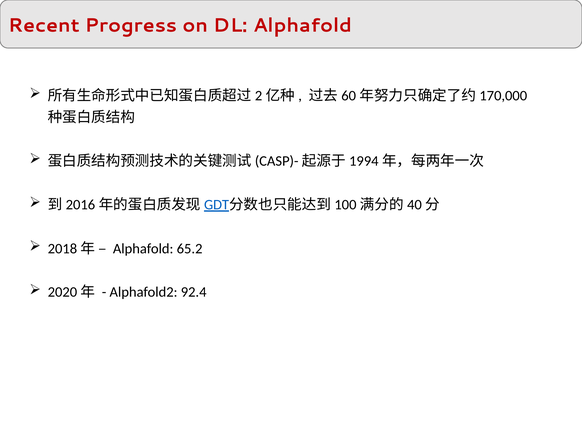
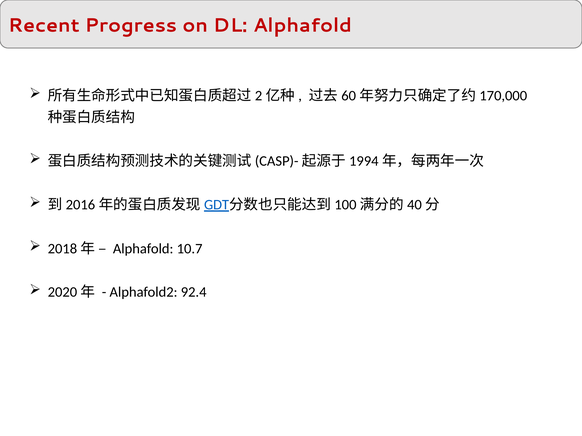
65.2: 65.2 -> 10.7 (190, 249)
